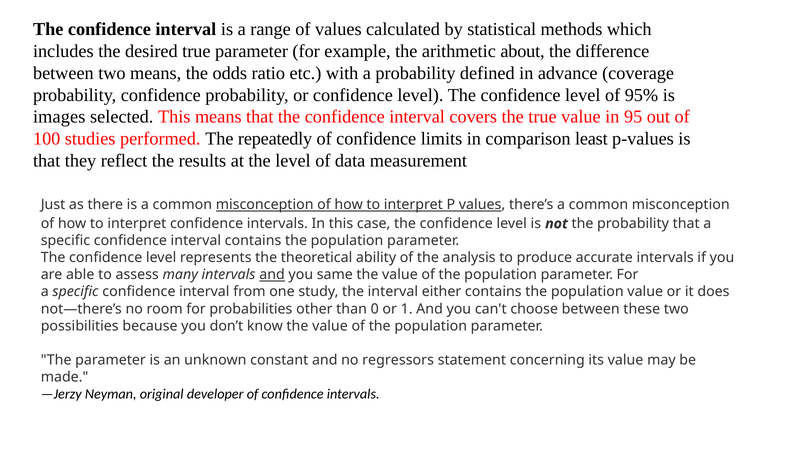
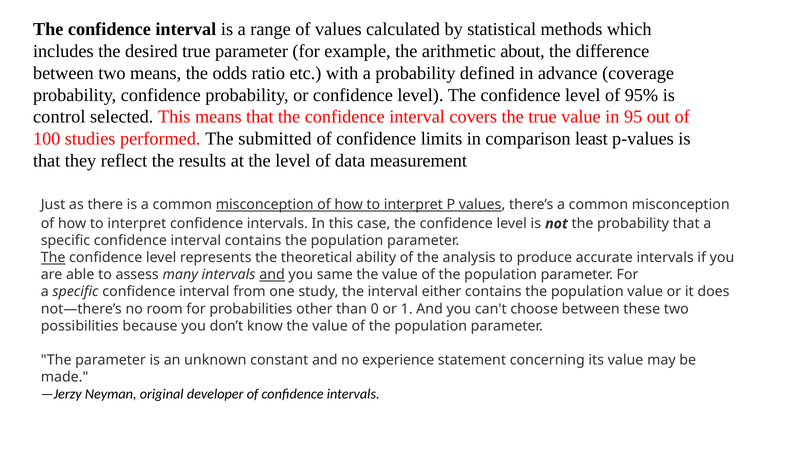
images: images -> control (59, 117)
repeatedly: repeatedly -> submitted (275, 139)
The underline: none -> present (53, 258)
regressors: regressors -> experience (398, 360)
